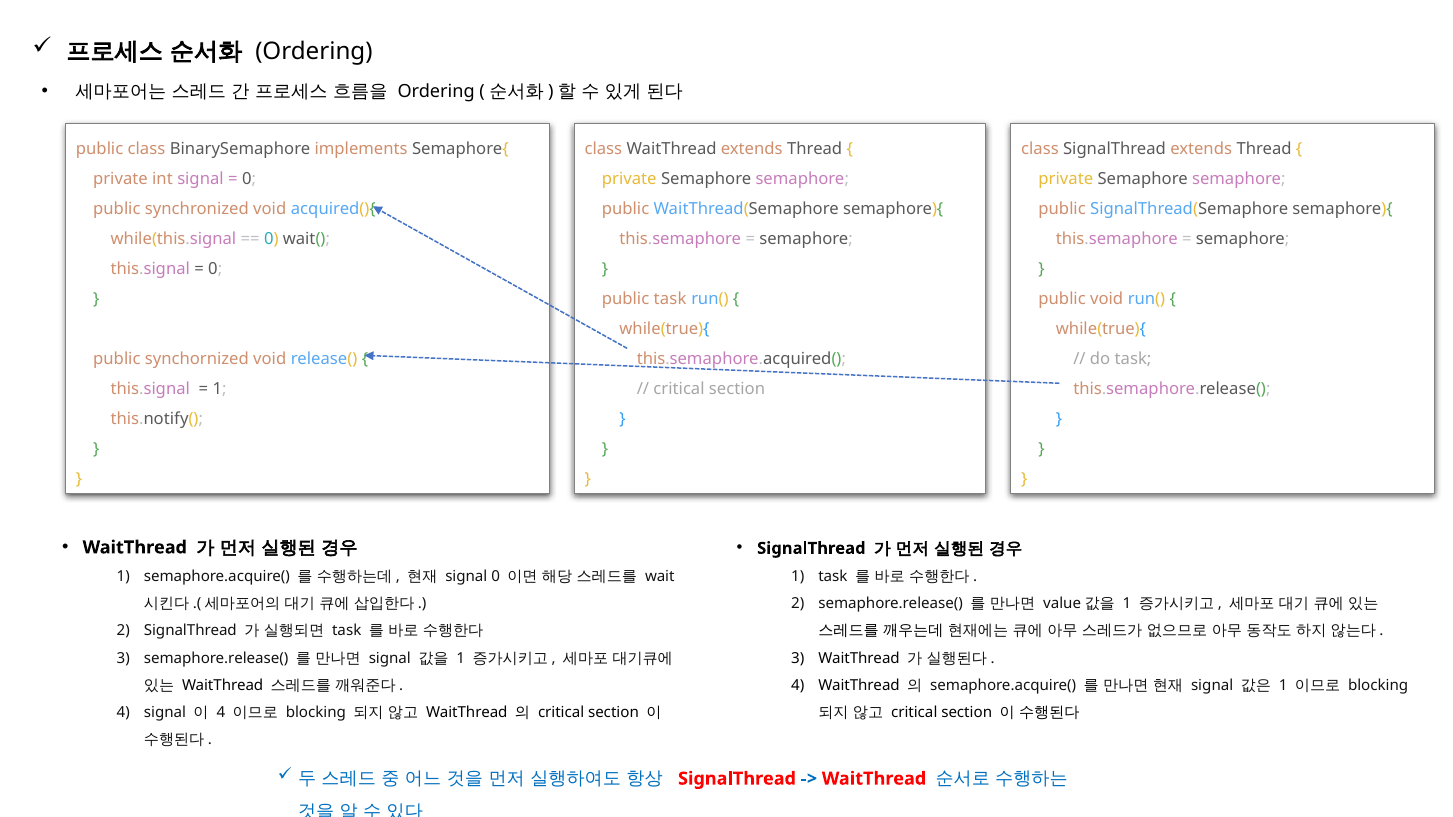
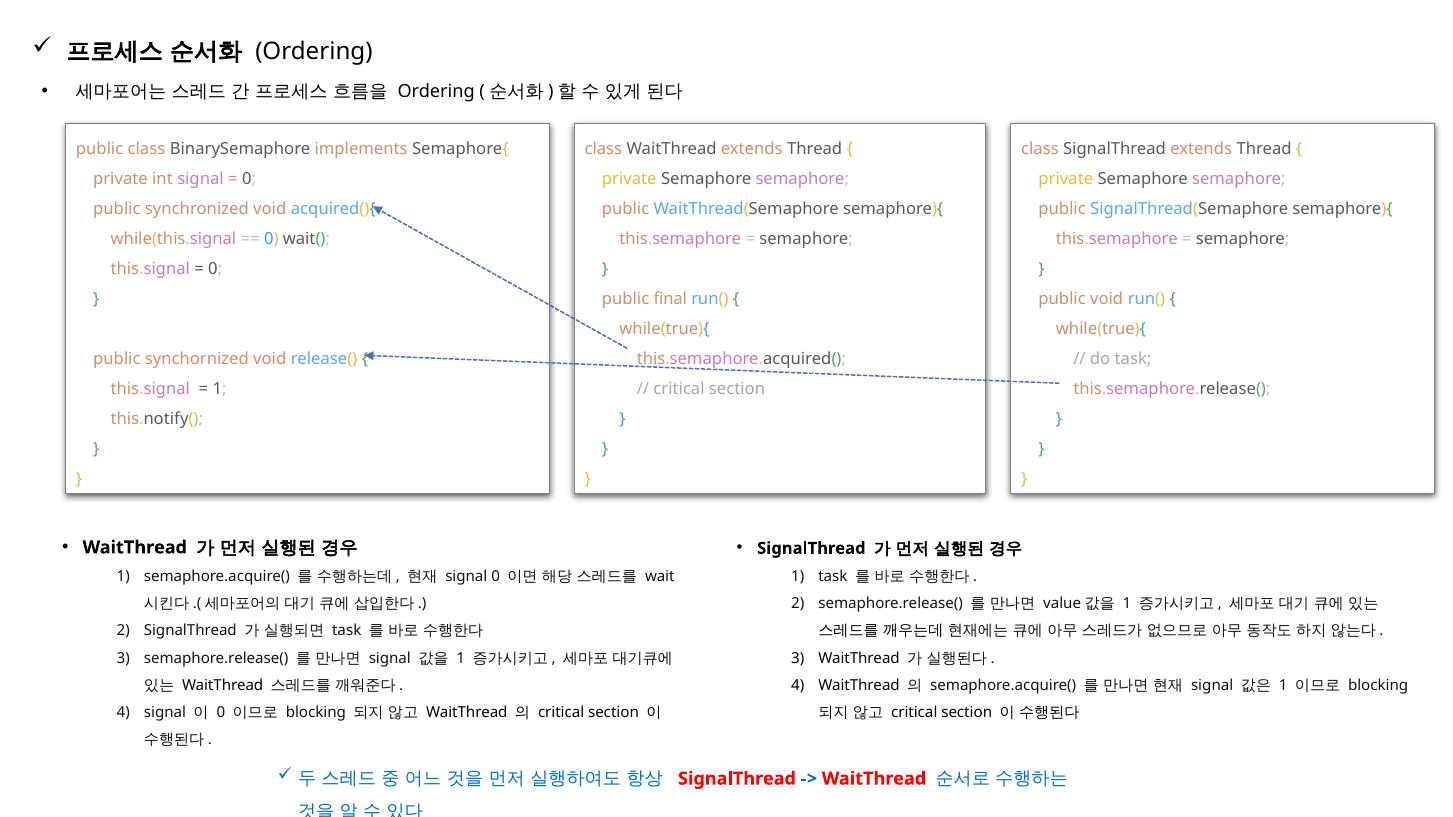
public task: task -> final (670, 300)
4: 4 -> 0 (221, 713)
